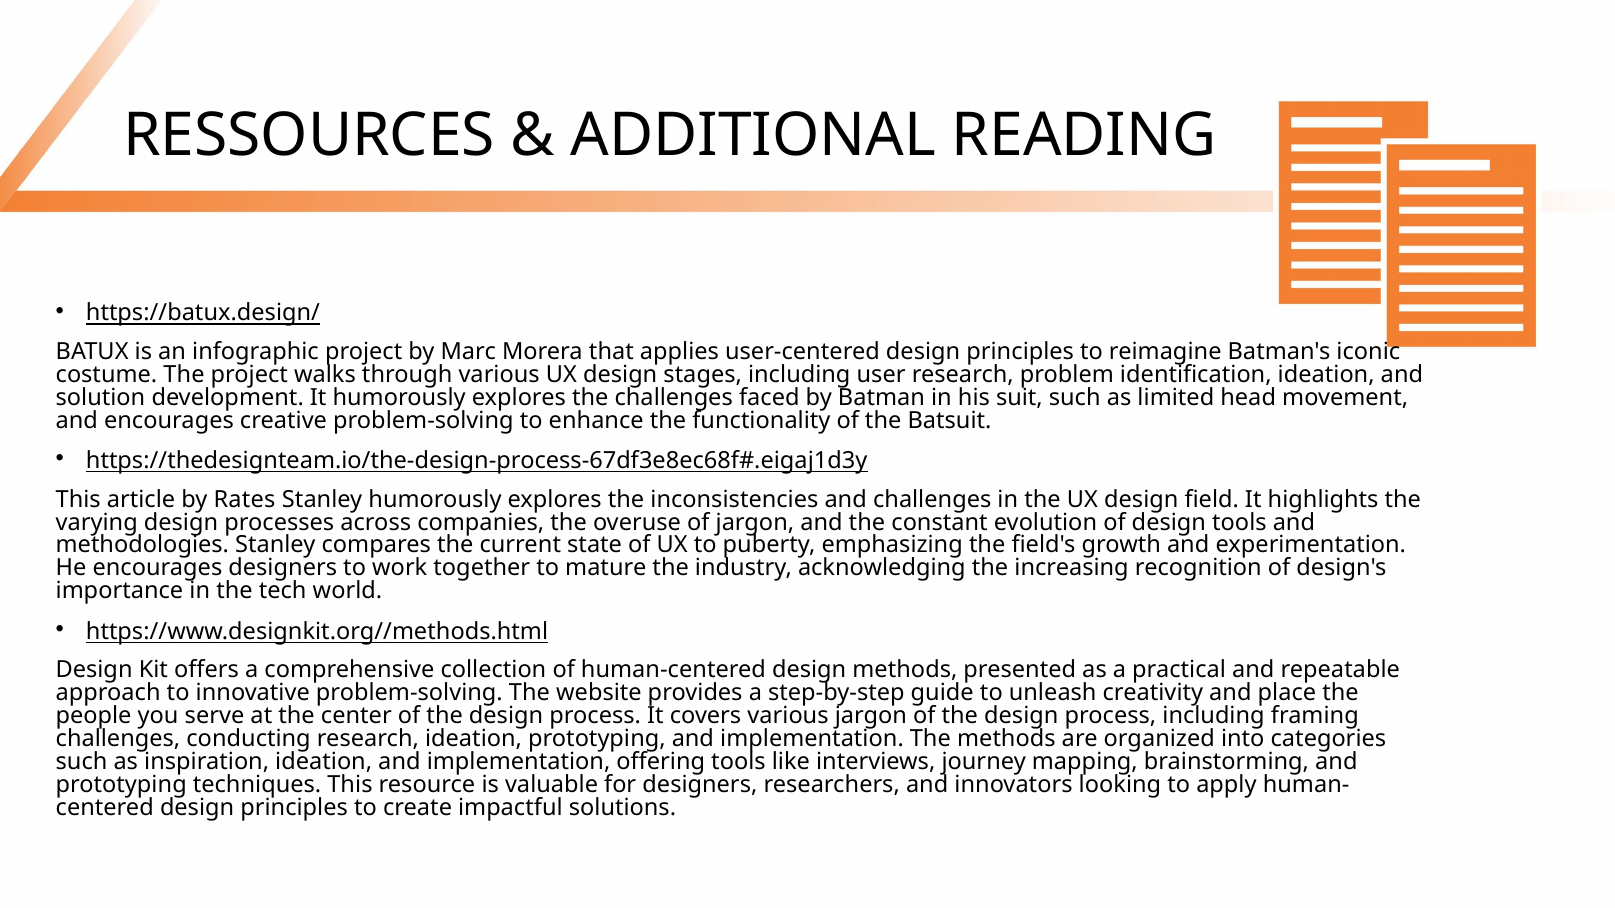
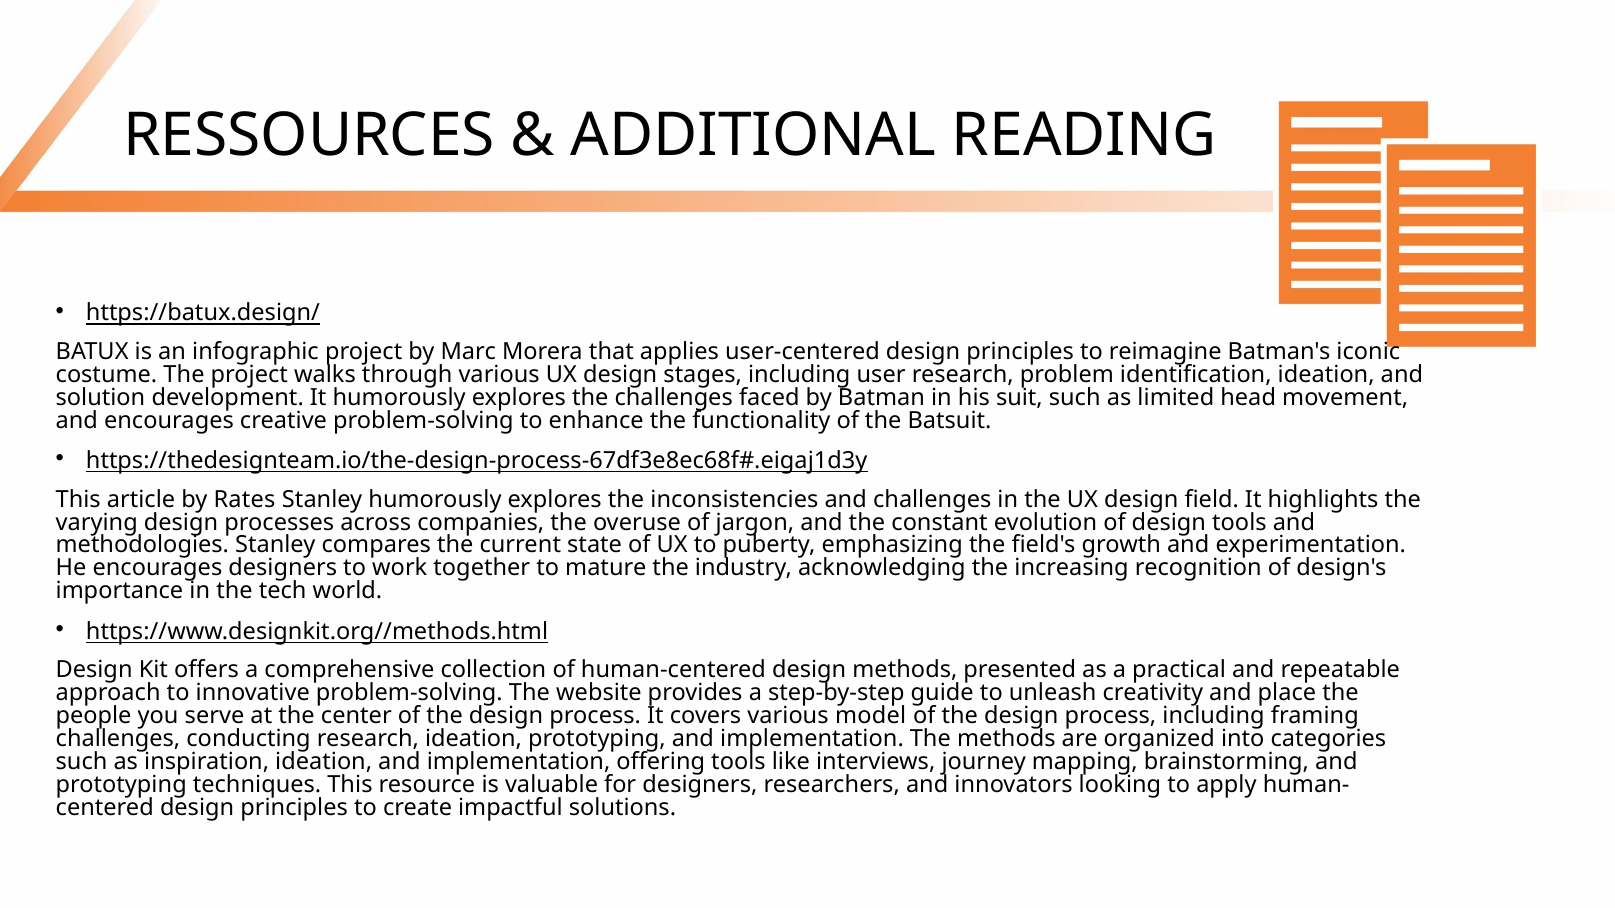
various jargon: jargon -> model (871, 716)
